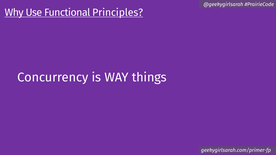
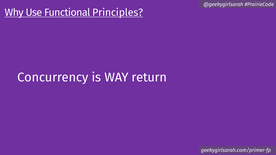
things: things -> return (149, 77)
